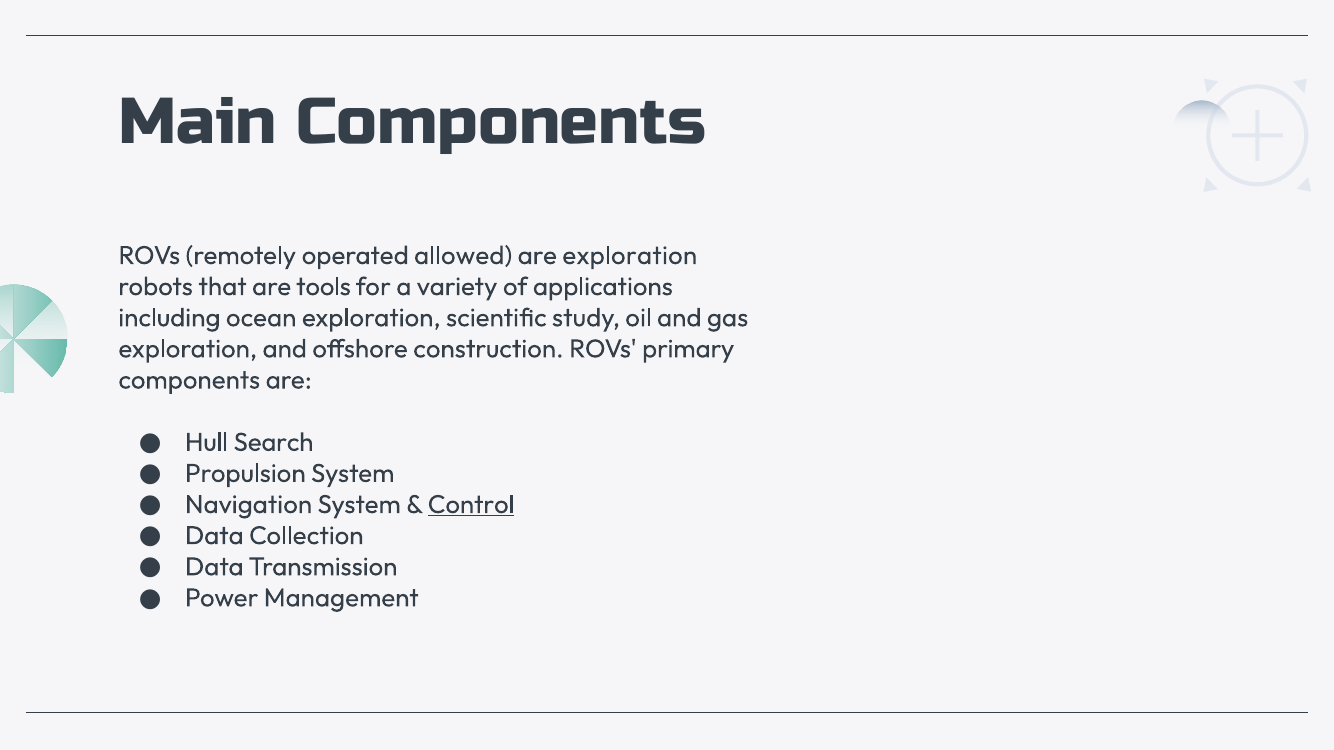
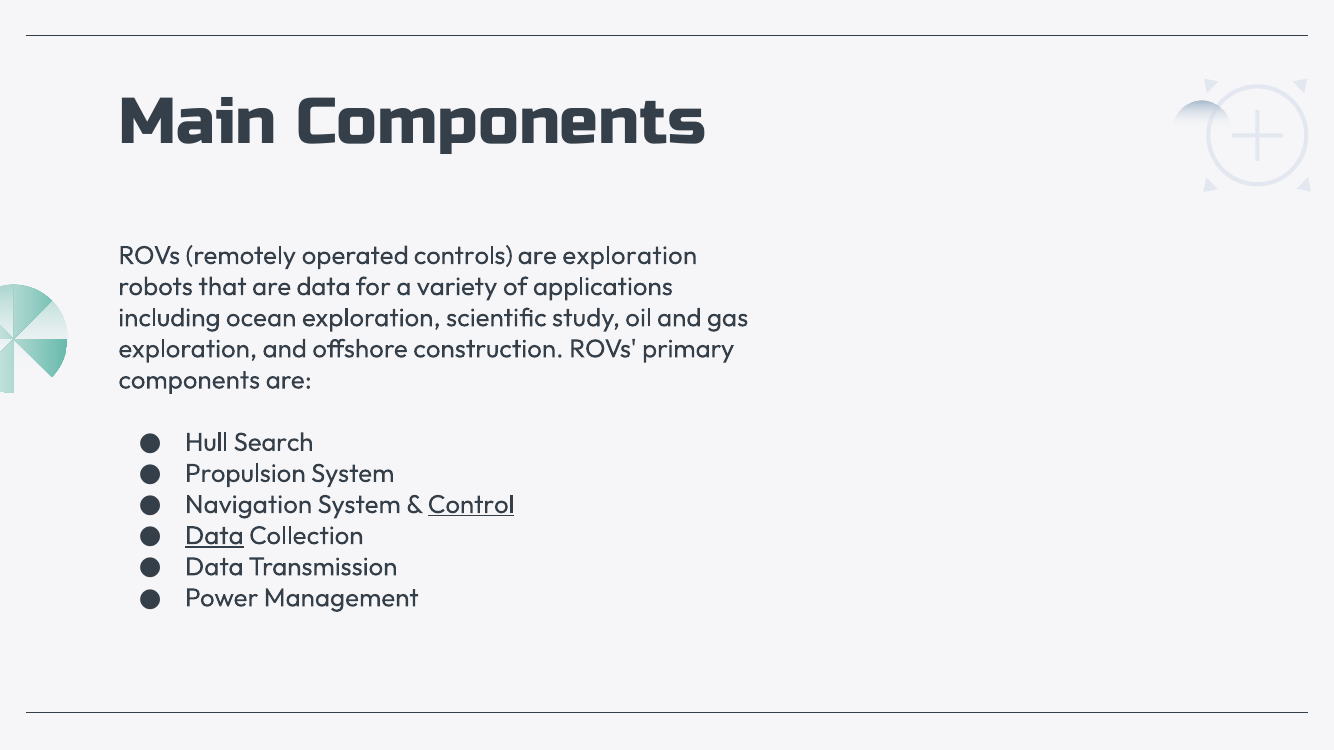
allowed: allowed -> controls (463, 256)
are tools: tools -> data (323, 287)
Data underline: none -> present (214, 536)
